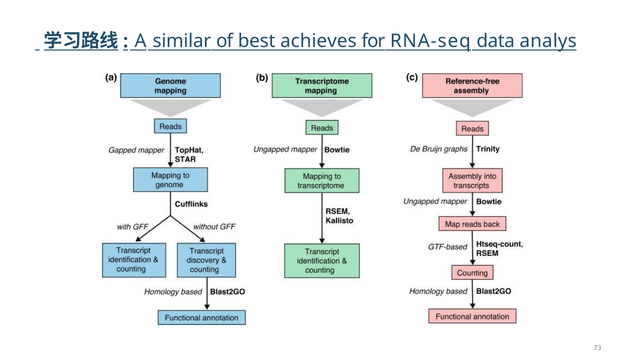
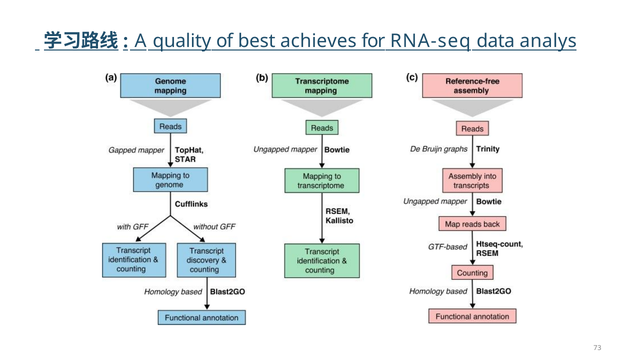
similar: similar -> quality (182, 41)
